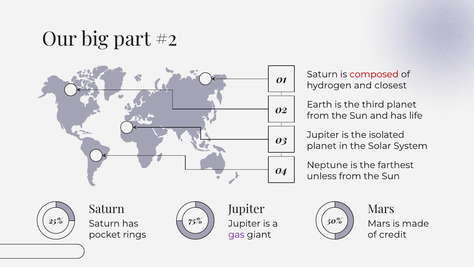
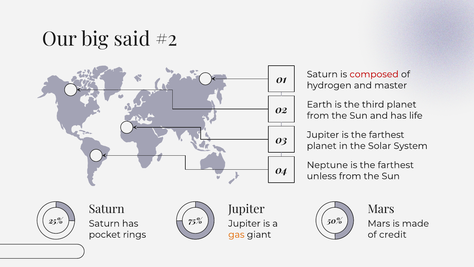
part: part -> said (132, 39)
closest: closest -> master (391, 85)
Jupiter is the isolated: isolated -> farthest (387, 135)
gas colour: purple -> orange (236, 234)
